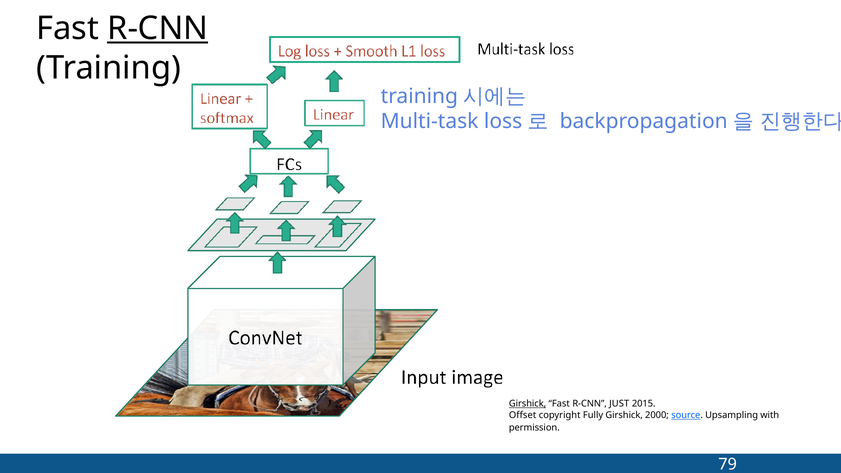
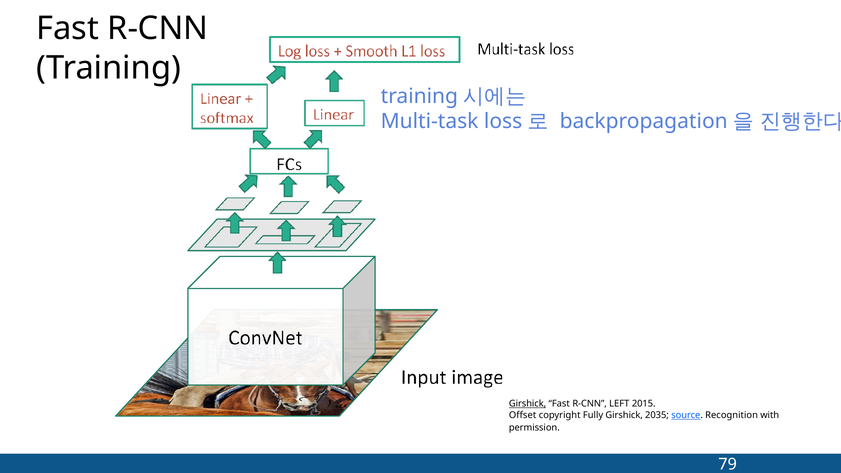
R-CNN underline: present -> none (158, 29)
JUST: JUST -> LEFT (619, 404)
2000: 2000 -> 2035 (657, 415)
Upsampling: Upsampling -> Recognition (732, 415)
